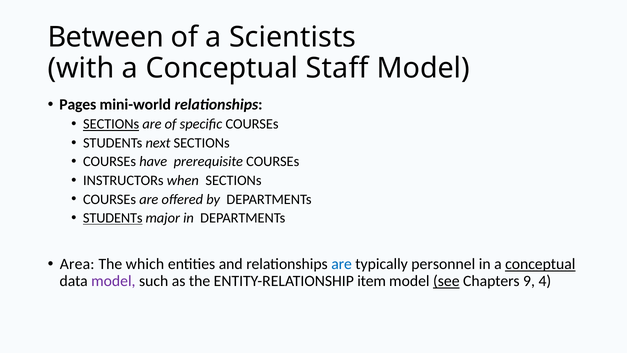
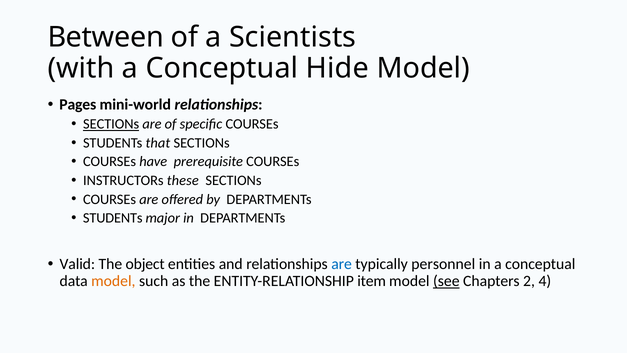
Staff: Staff -> Hide (337, 68)
next: next -> that (158, 143)
when: when -> these (183, 180)
STUDENTs underline: present -> none (113, 218)
Area: Area -> Valid (77, 264)
which: which -> object (145, 264)
conceptual underline: present -> none (540, 264)
model colour: purple -> orange (113, 281)
9: 9 -> 2 (529, 281)
